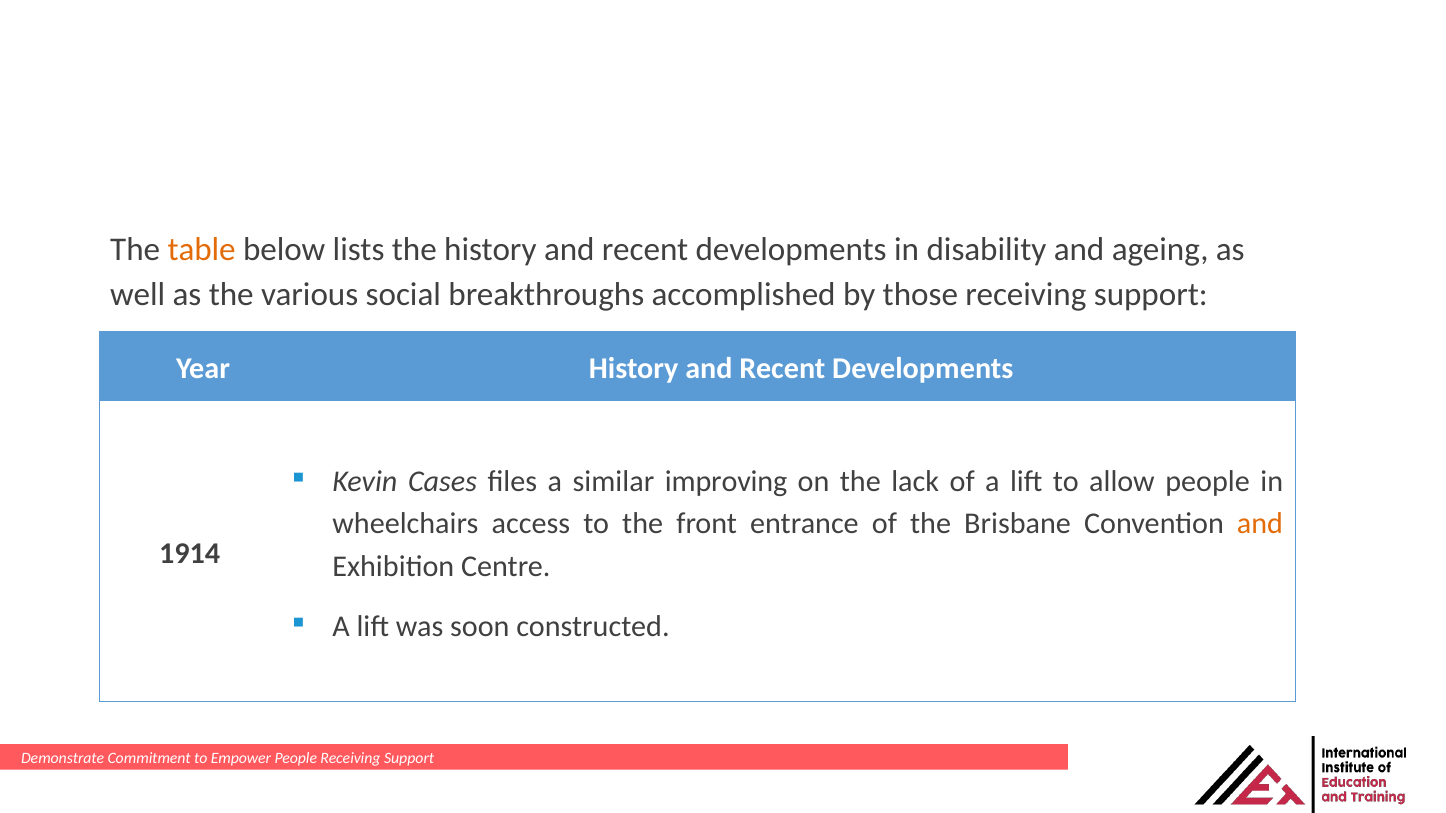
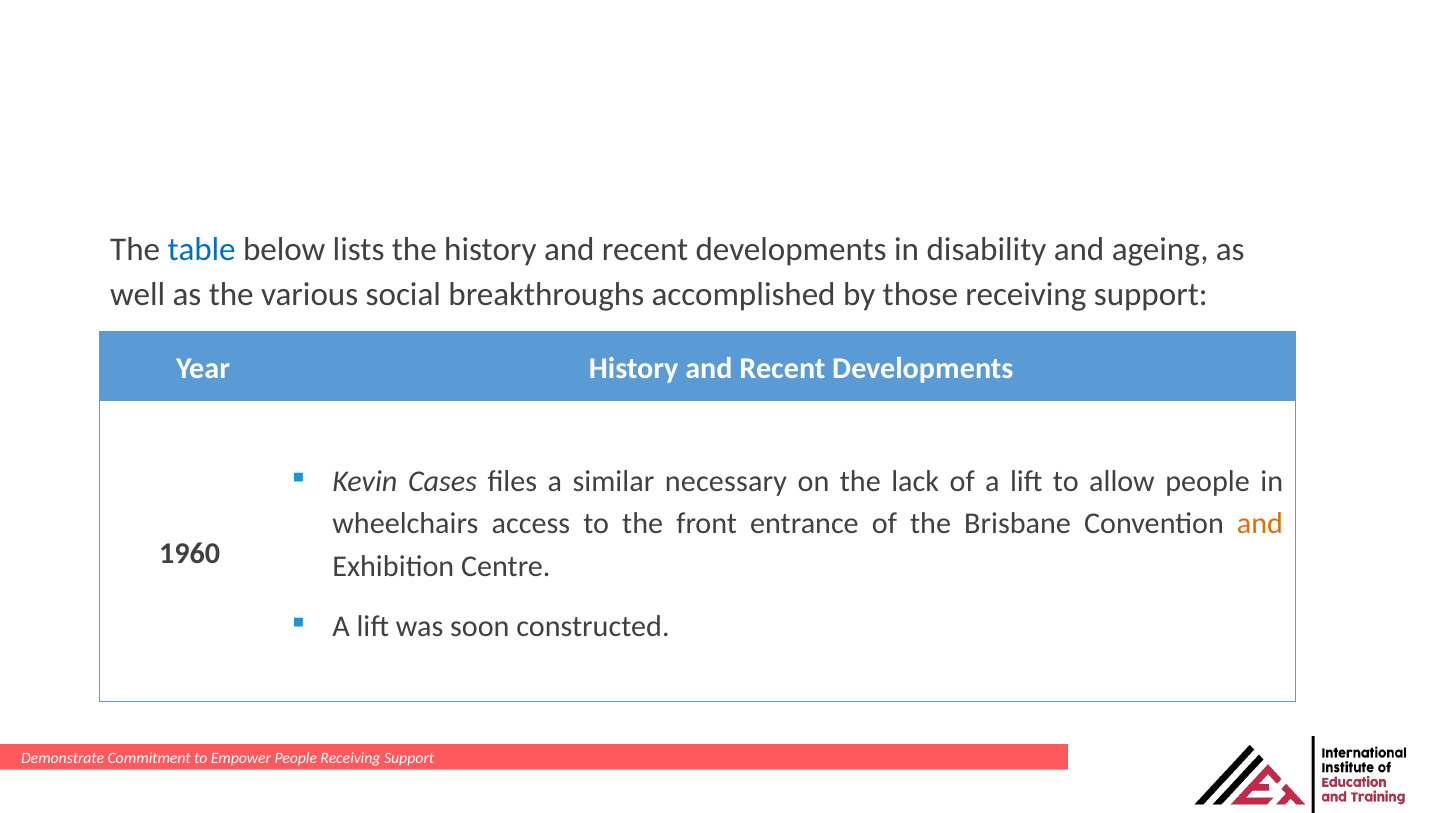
table colour: orange -> blue (202, 250)
improving: improving -> necessary (726, 482)
1914: 1914 -> 1960 (190, 554)
